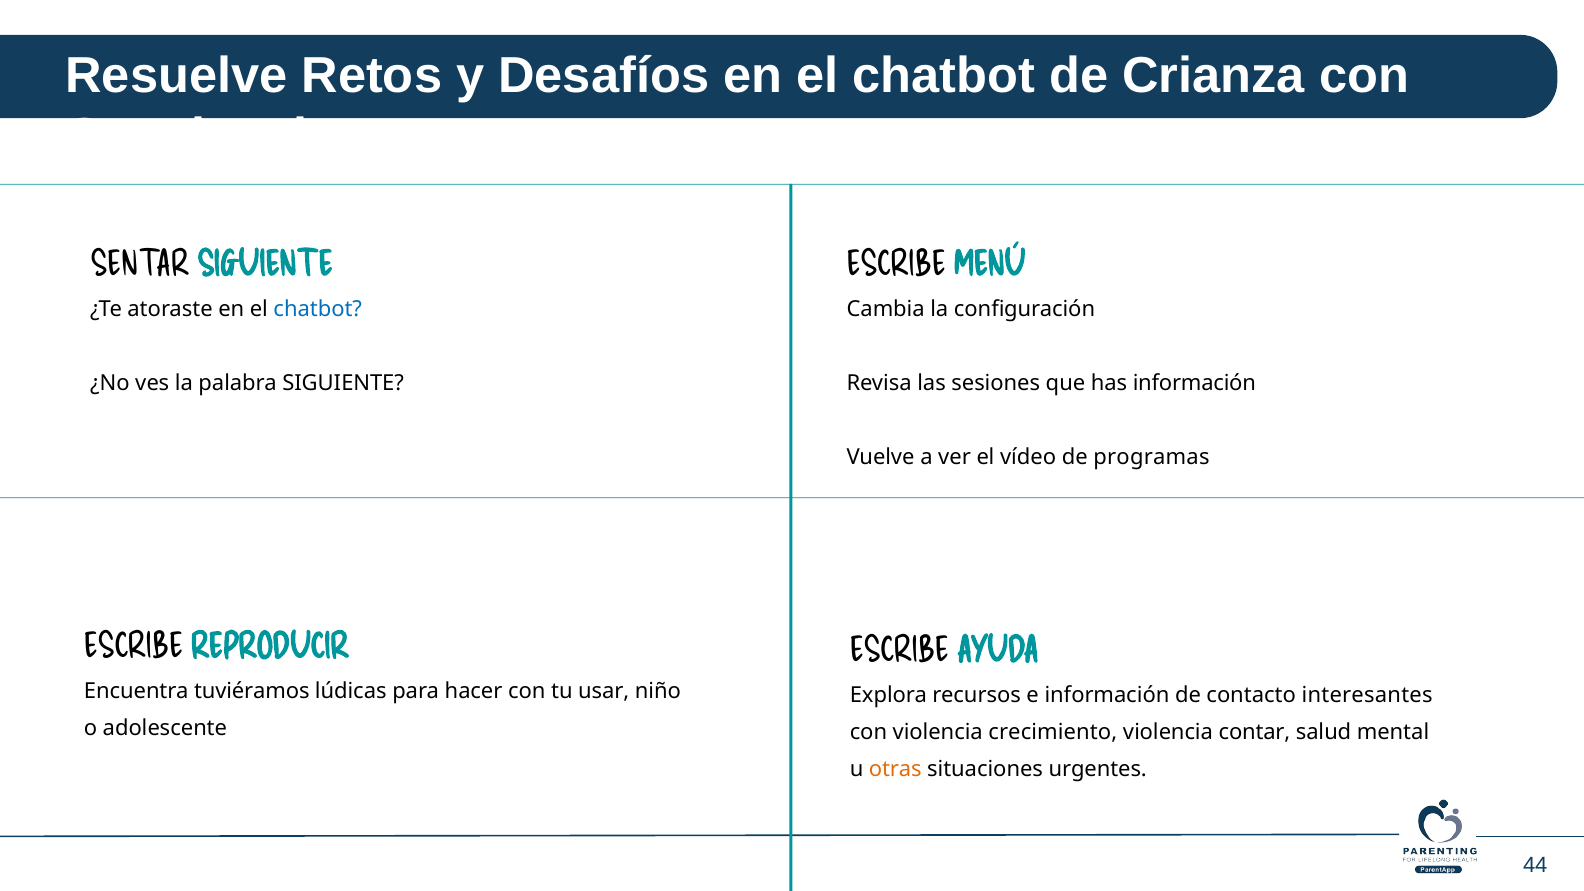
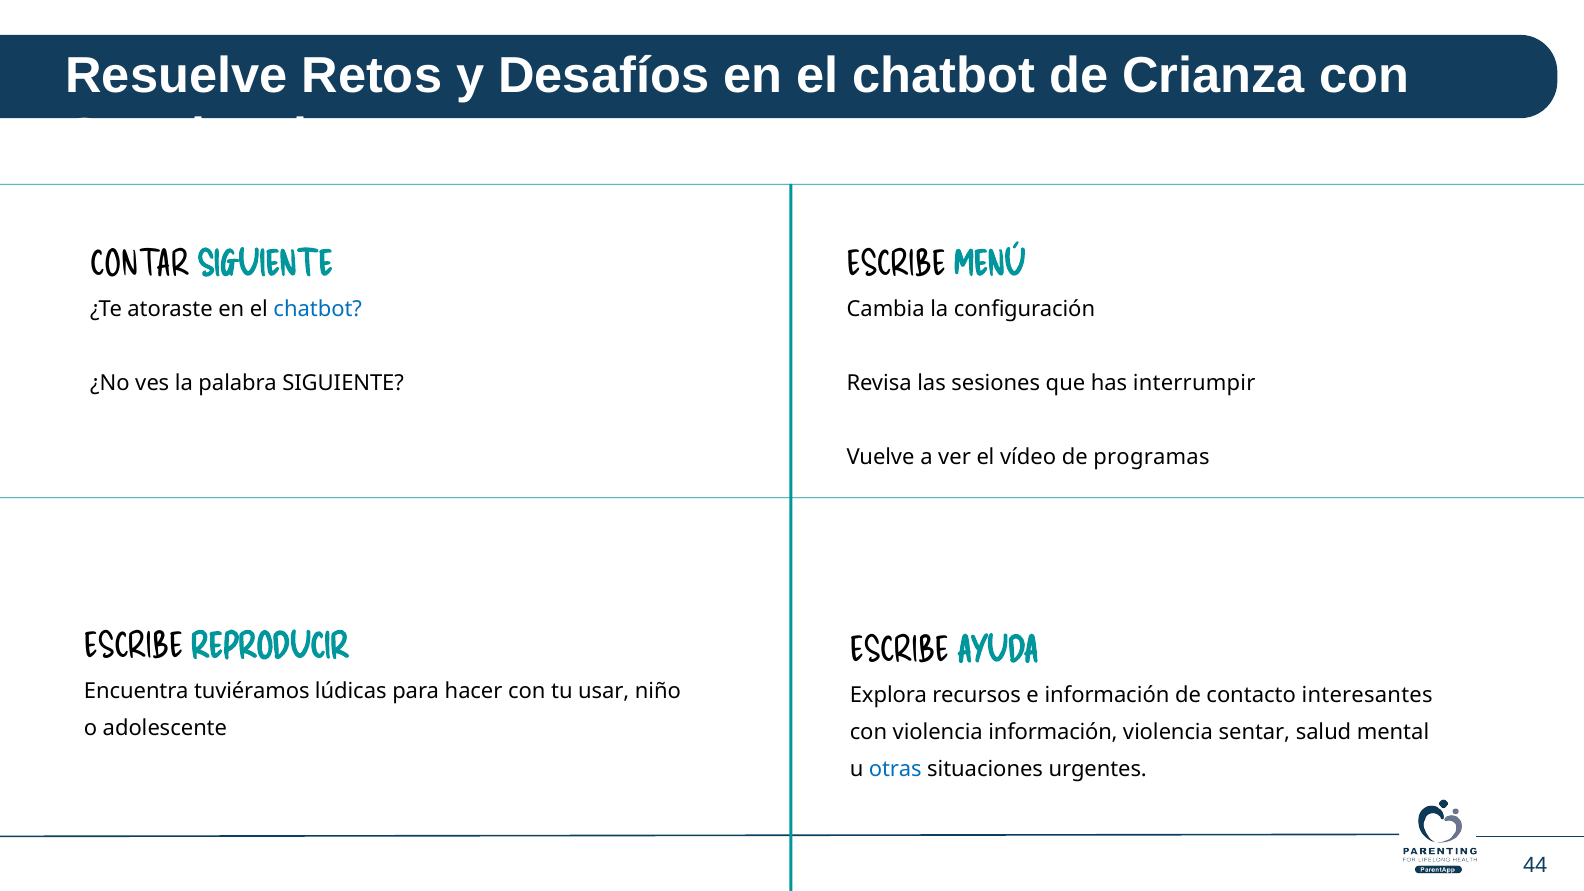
SENTAR: SENTAR -> CONTAR (140, 265)
has información: información -> interrumpir (1194, 383)
violencia crecimiento: crecimiento -> información (1053, 732)
contar: contar -> sentar (1254, 732)
otras colour: orange -> blue (895, 769)
